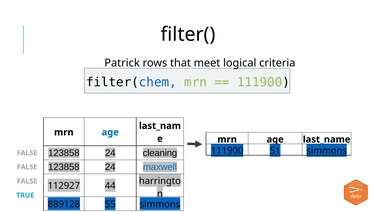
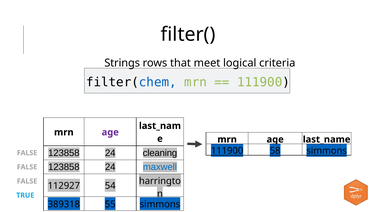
Patrick: Patrick -> Strings (122, 63)
age colour: blue -> purple (110, 132)
51: 51 -> 58 (275, 150)
44: 44 -> 54 (110, 185)
889128: 889128 -> 389318 (64, 204)
